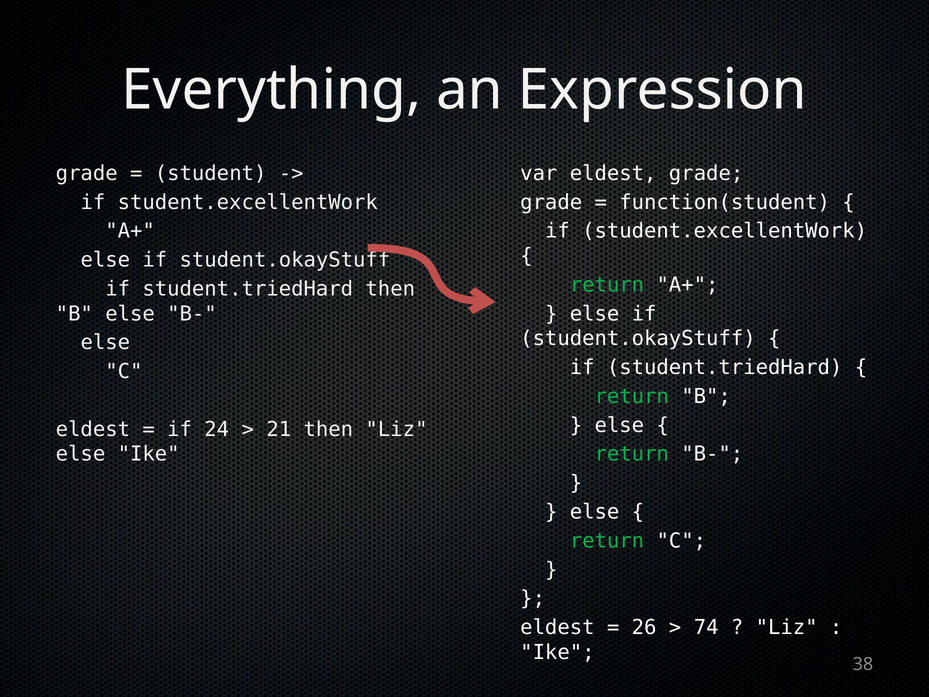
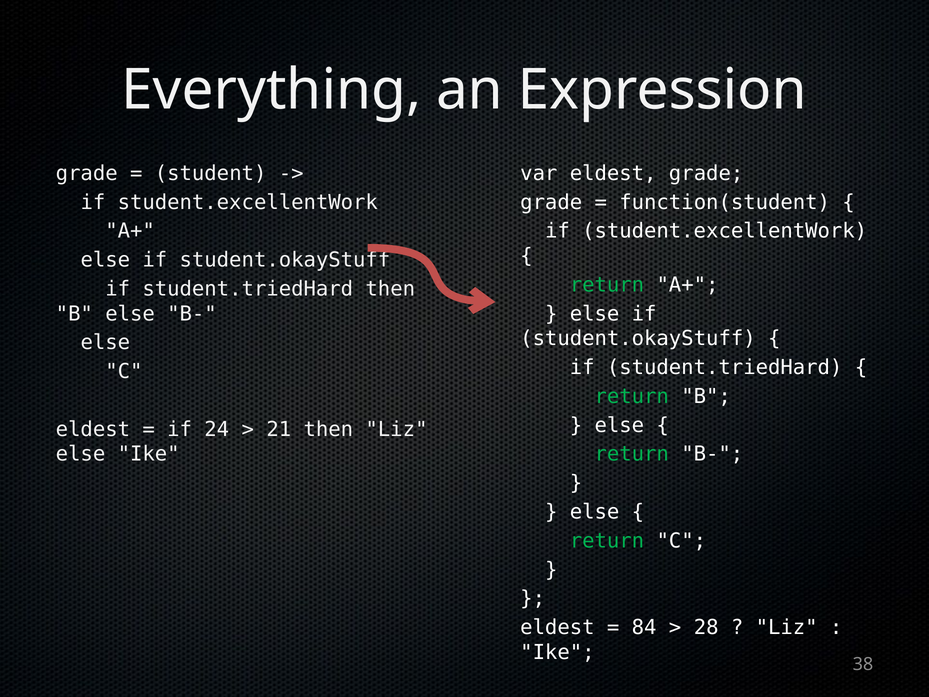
26: 26 -> 84 (644, 627)
74: 74 -> 28 (706, 627)
